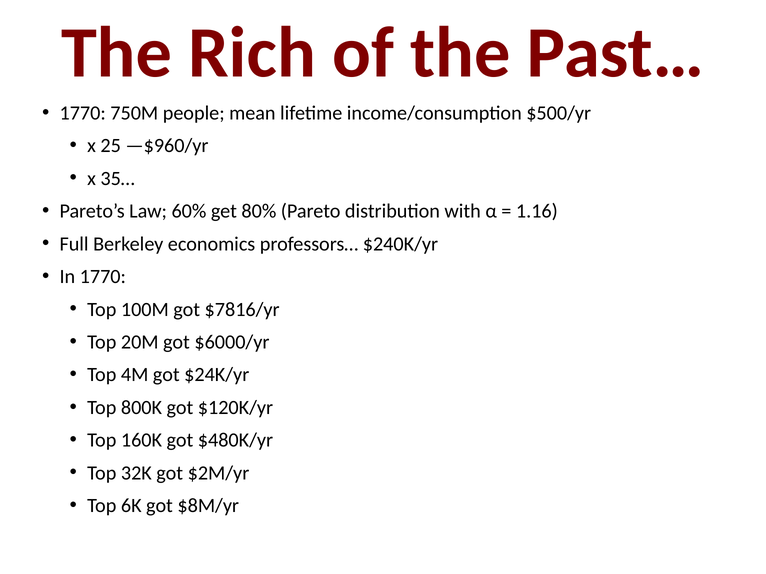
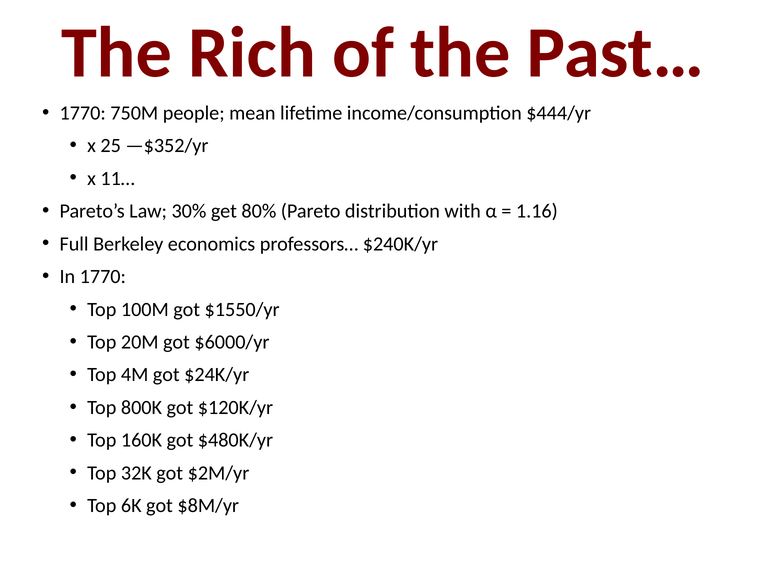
$500/yr: $500/yr -> $444/yr (559, 113)
—$960/yr: —$960/yr -> —$352/yr (167, 146)
35…: 35… -> 11… (118, 179)
60%: 60% -> 30% (189, 211)
$7816/yr: $7816/yr -> $1550/yr (242, 310)
